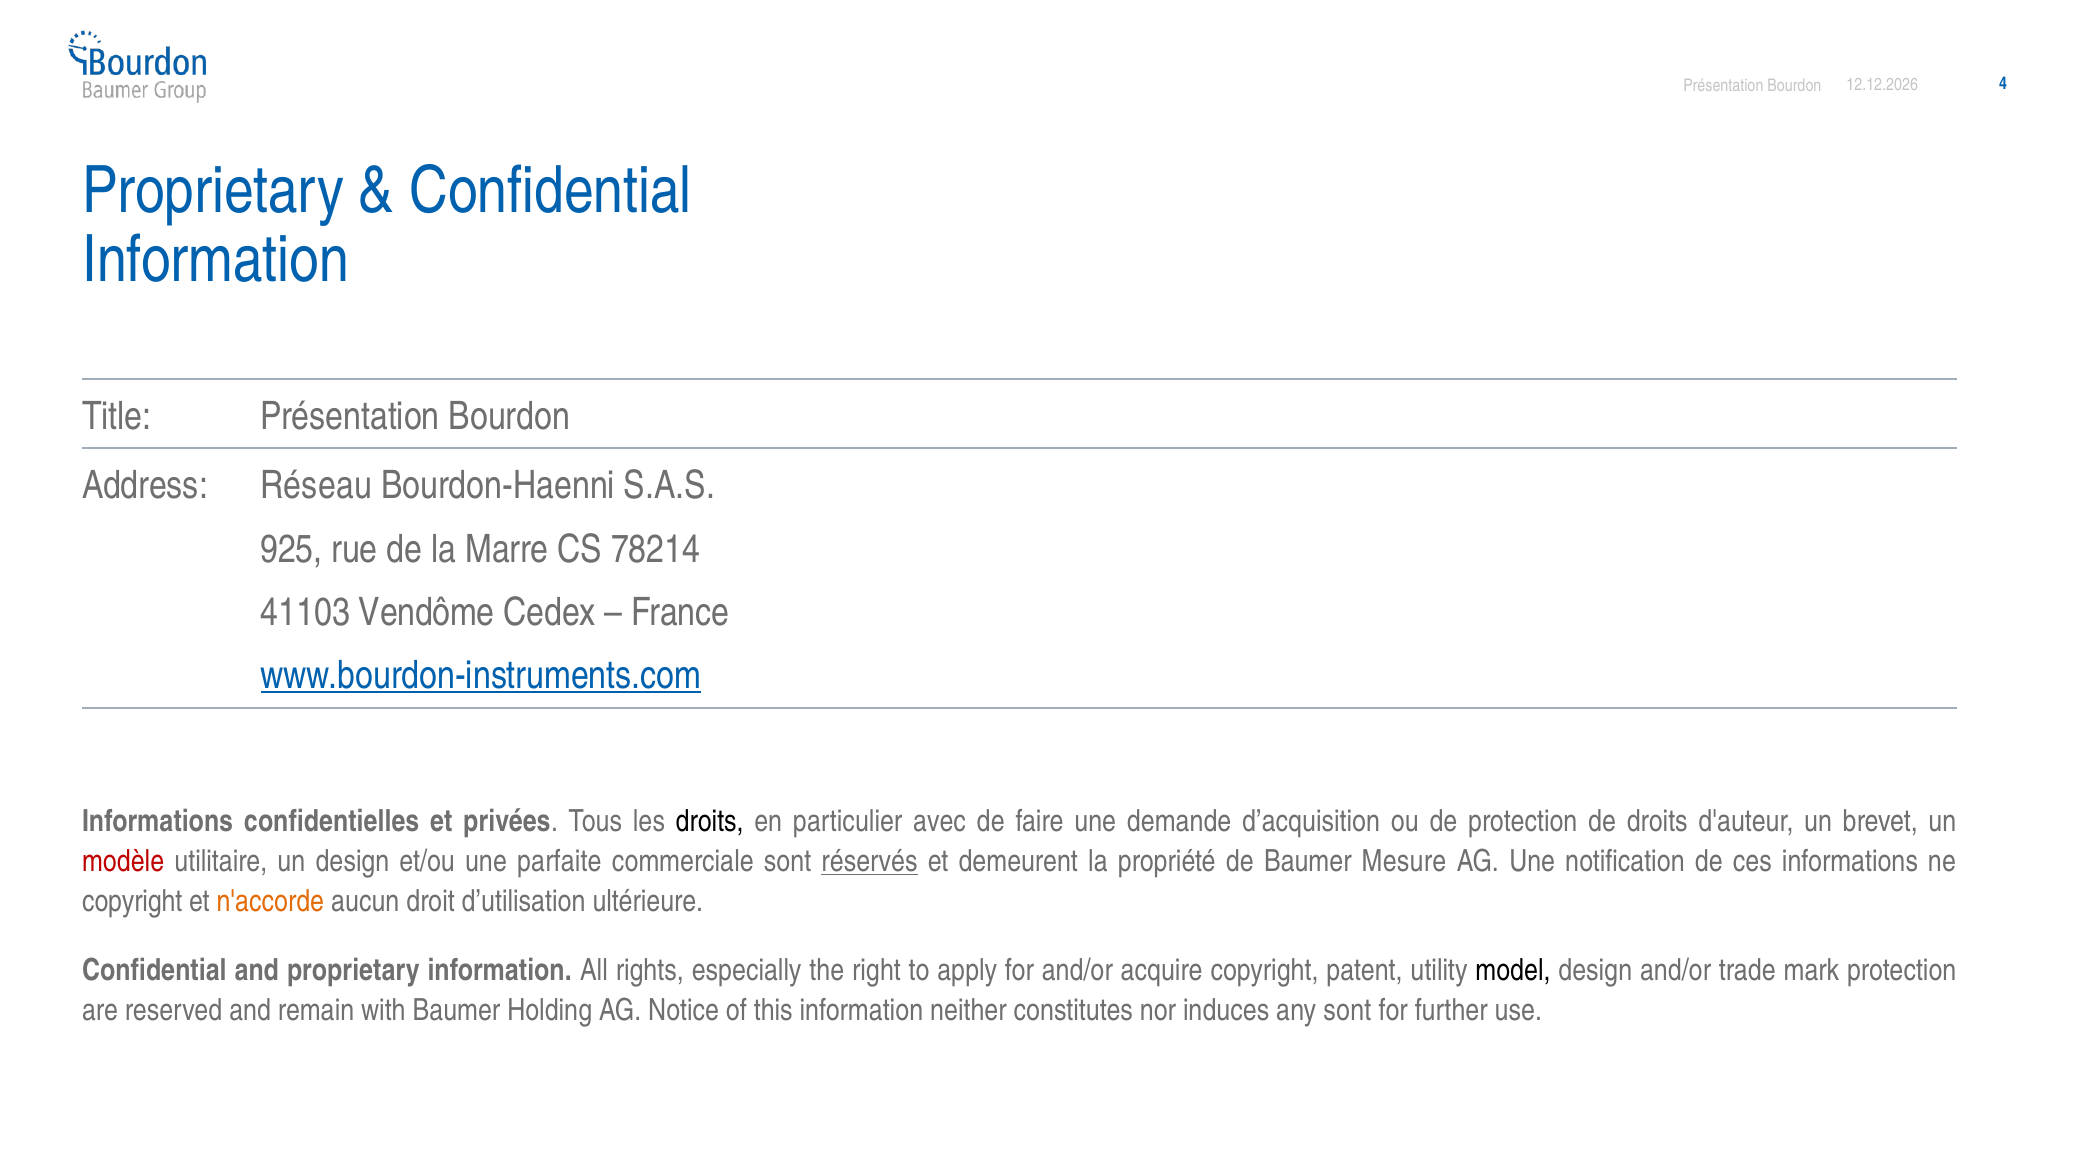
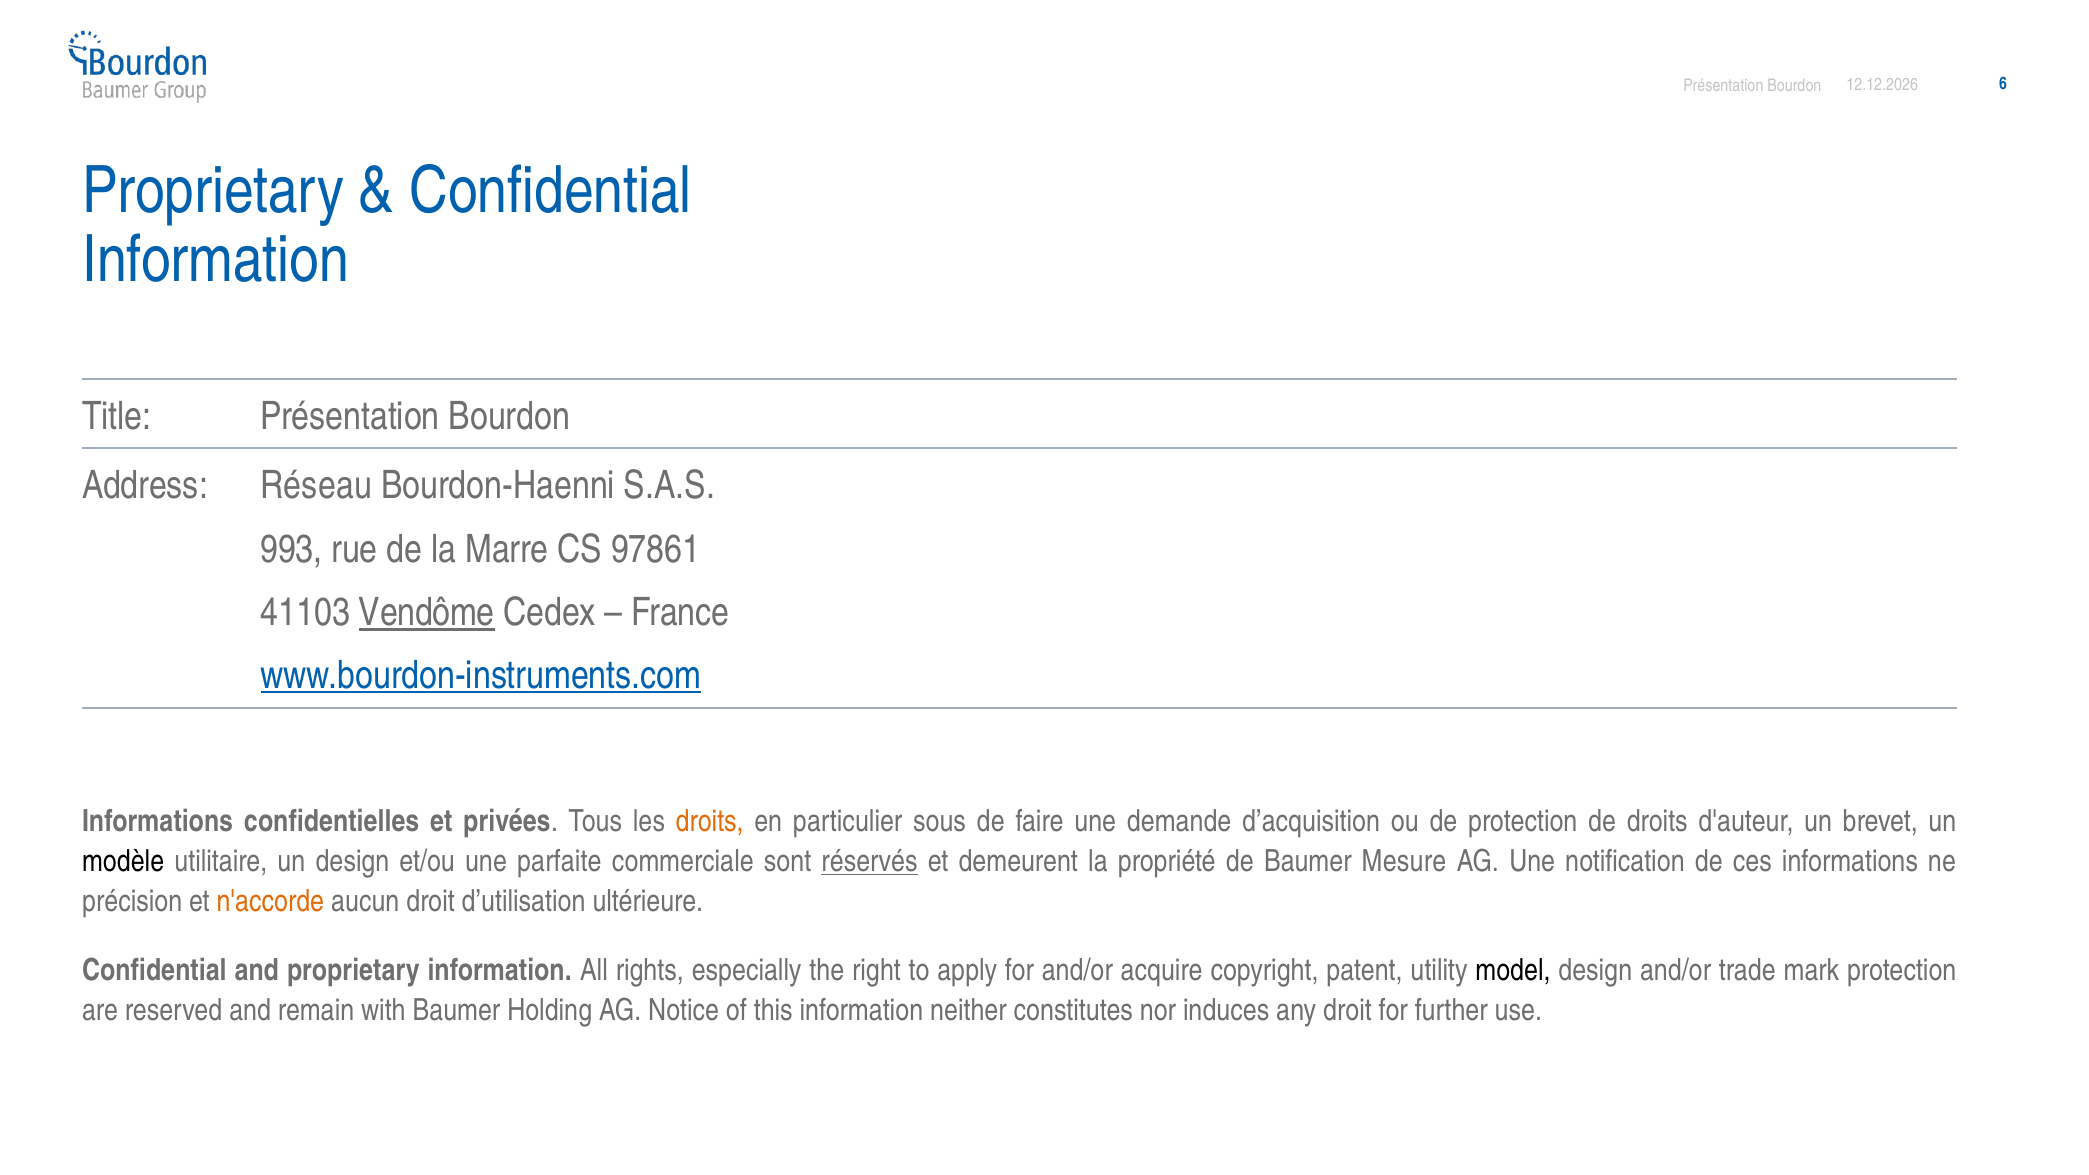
4: 4 -> 6 (2003, 84)
925: 925 -> 993 (291, 549)
78214: 78214 -> 97861 (656, 549)
Vendôme underline: none -> present (427, 613)
droits colour: black -> orange (710, 821)
avec: avec -> sous (940, 821)
modèle colour: red -> black (123, 862)
copyright: copyright -> précision (132, 902)
any sont: sont -> droit (1347, 1010)
